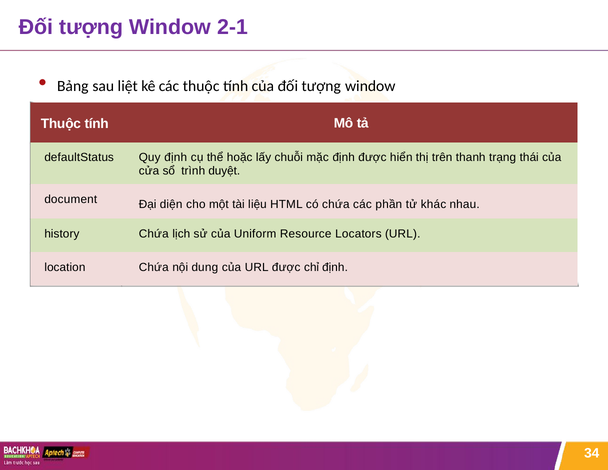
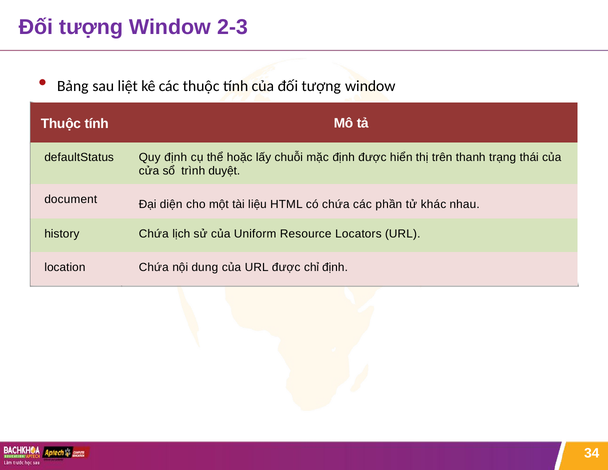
2-1: 2-1 -> 2-3 (232, 27)
